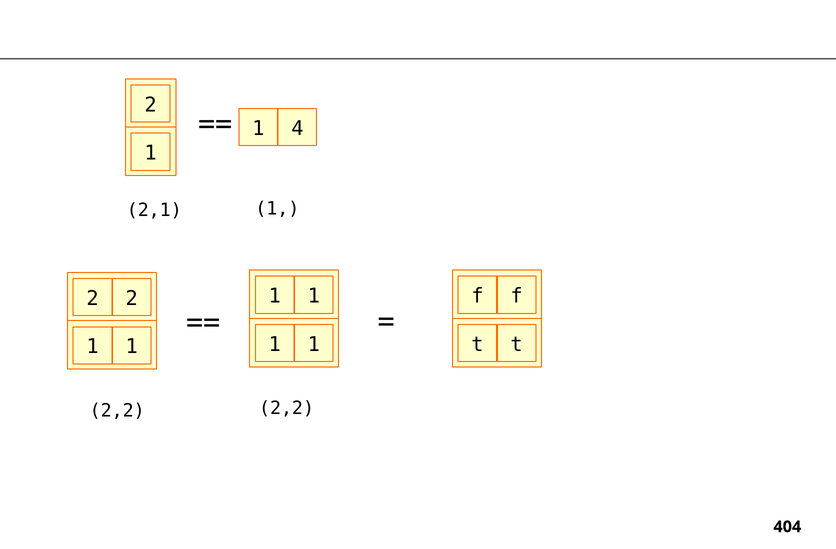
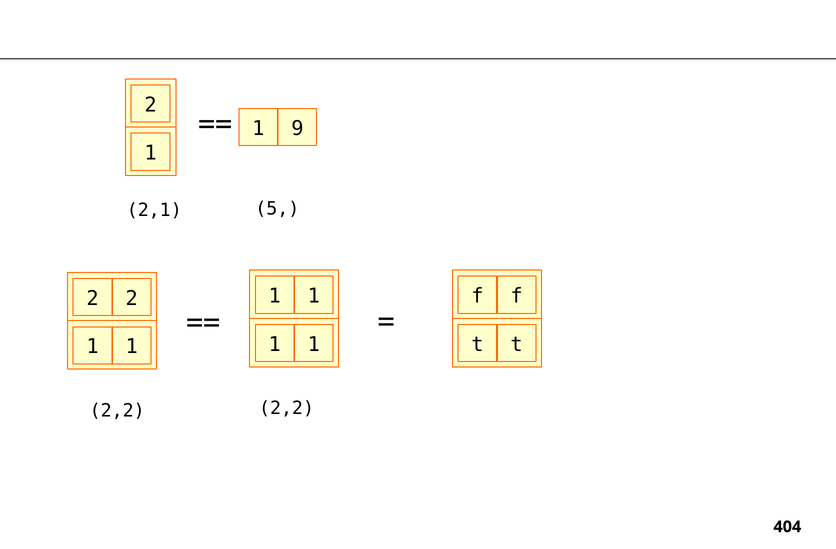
4: 4 -> 9 (297, 129)
2,1 1: 1 -> 5 (277, 209)
